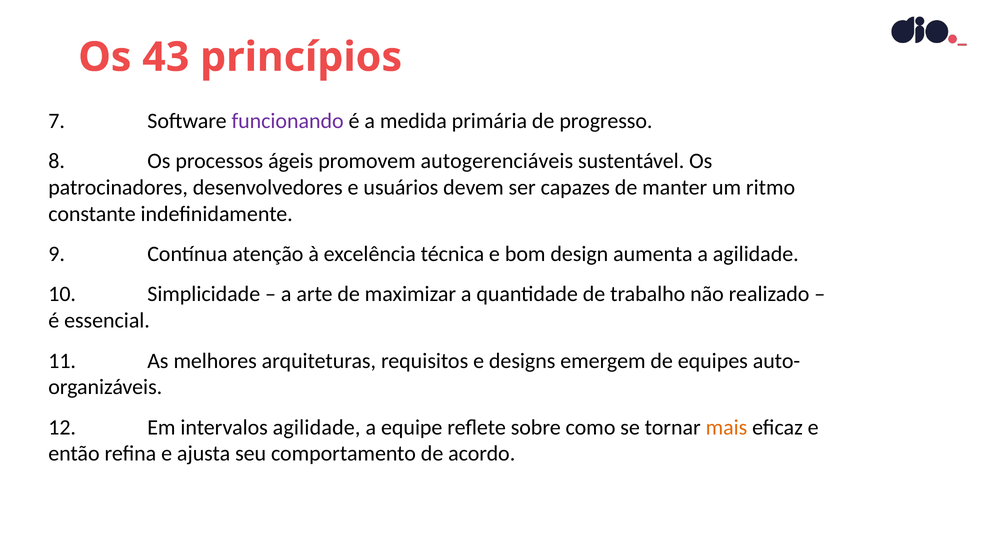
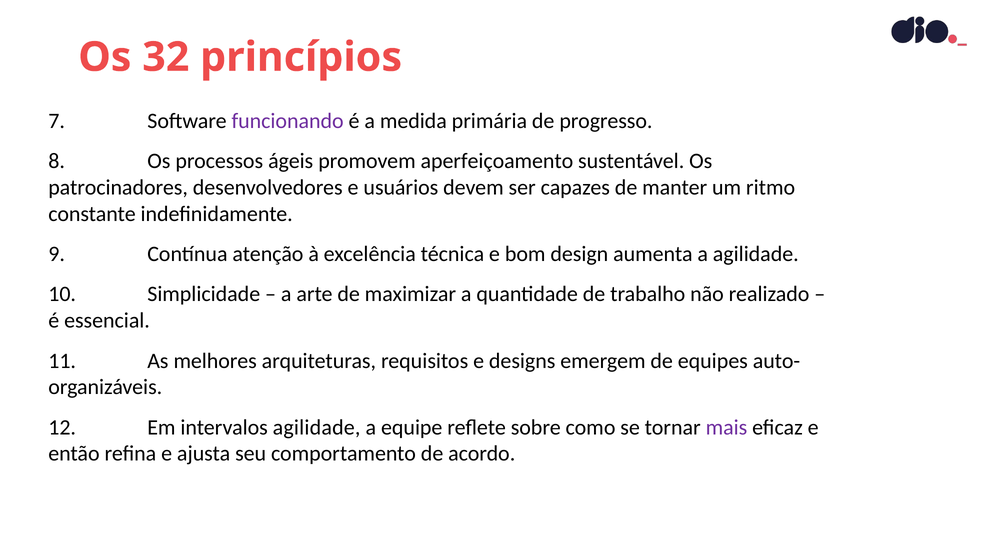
43: 43 -> 32 (166, 57)
autogerenciáveis: autogerenciáveis -> aperfeiçoamento (497, 161)
mais colour: orange -> purple (726, 427)
